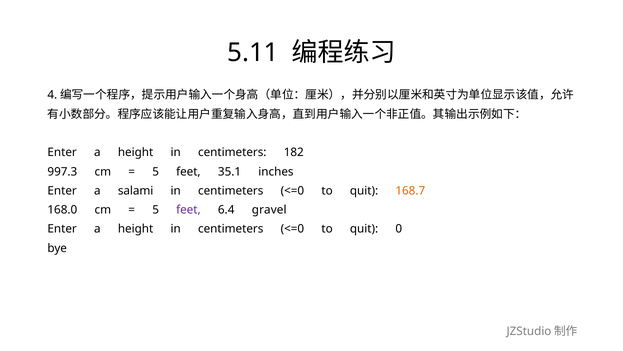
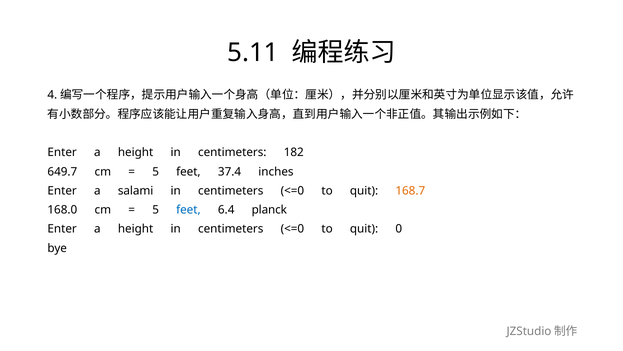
997.3: 997.3 -> 649.7 (62, 171)
35.1: 35.1 -> 37.4 (230, 171)
feet colour: purple -> blue (188, 210)
gravel: gravel -> planck (269, 210)
